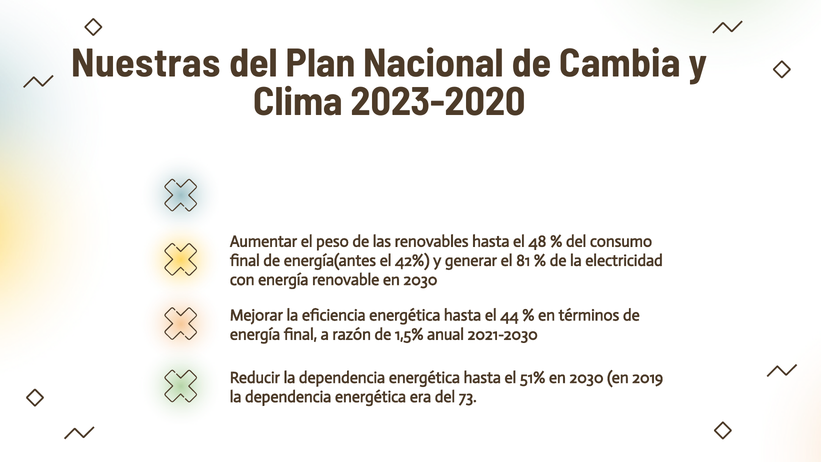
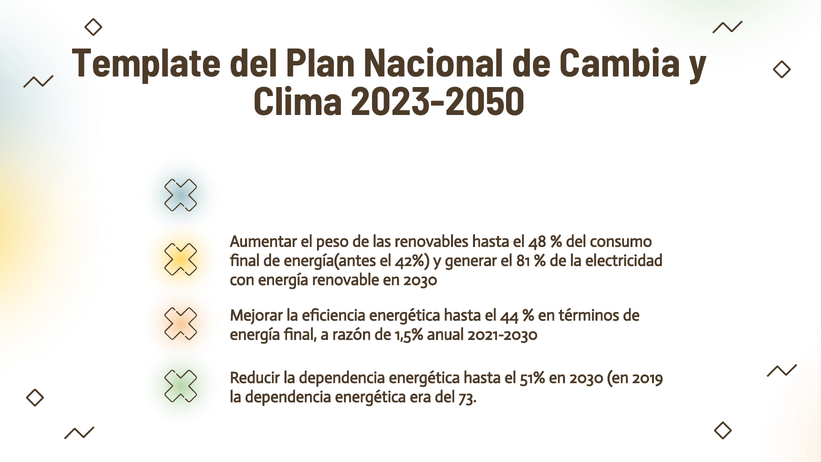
Nuestras: Nuestras -> Template (146, 64)
2023-2020: 2023-2020 -> 2023-2050 (438, 102)
